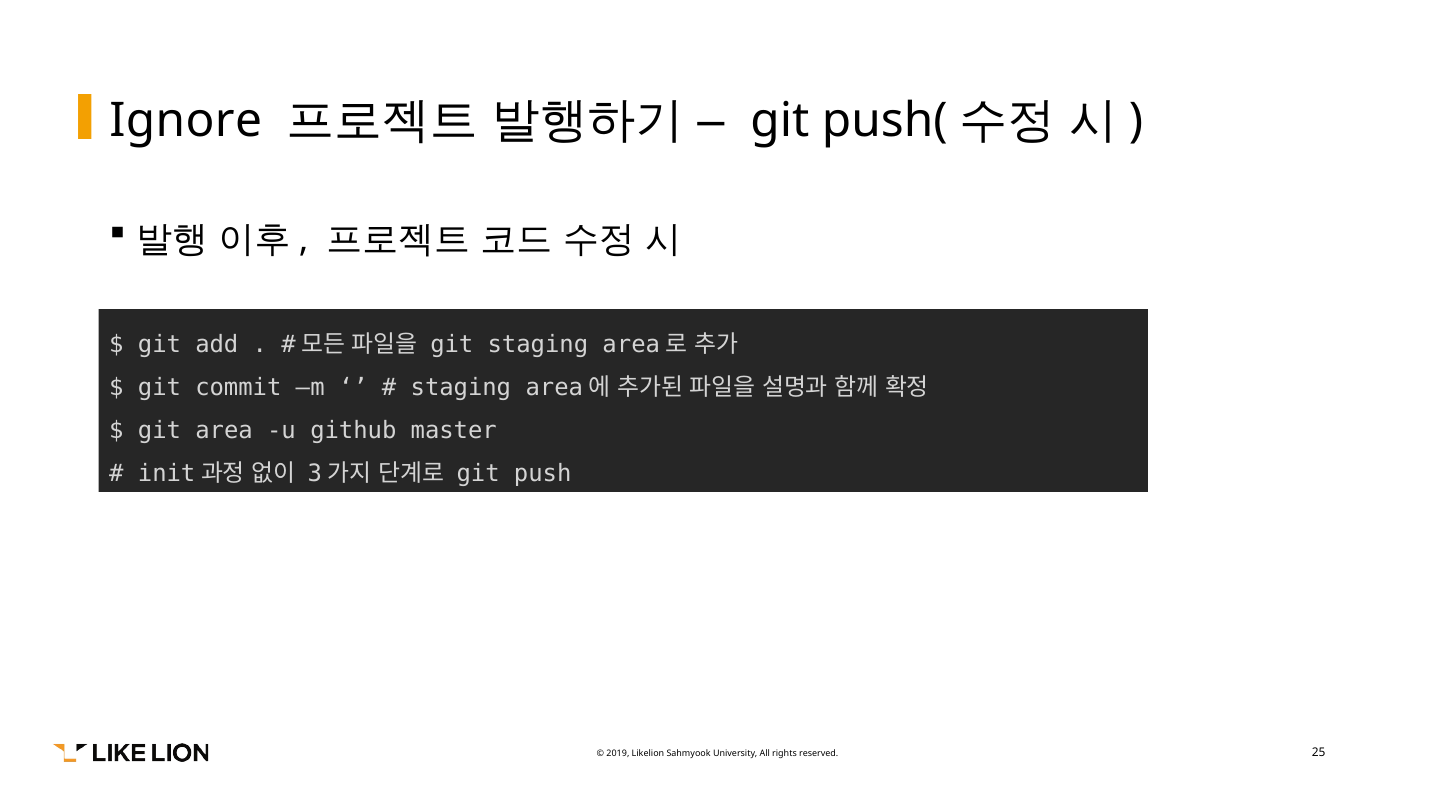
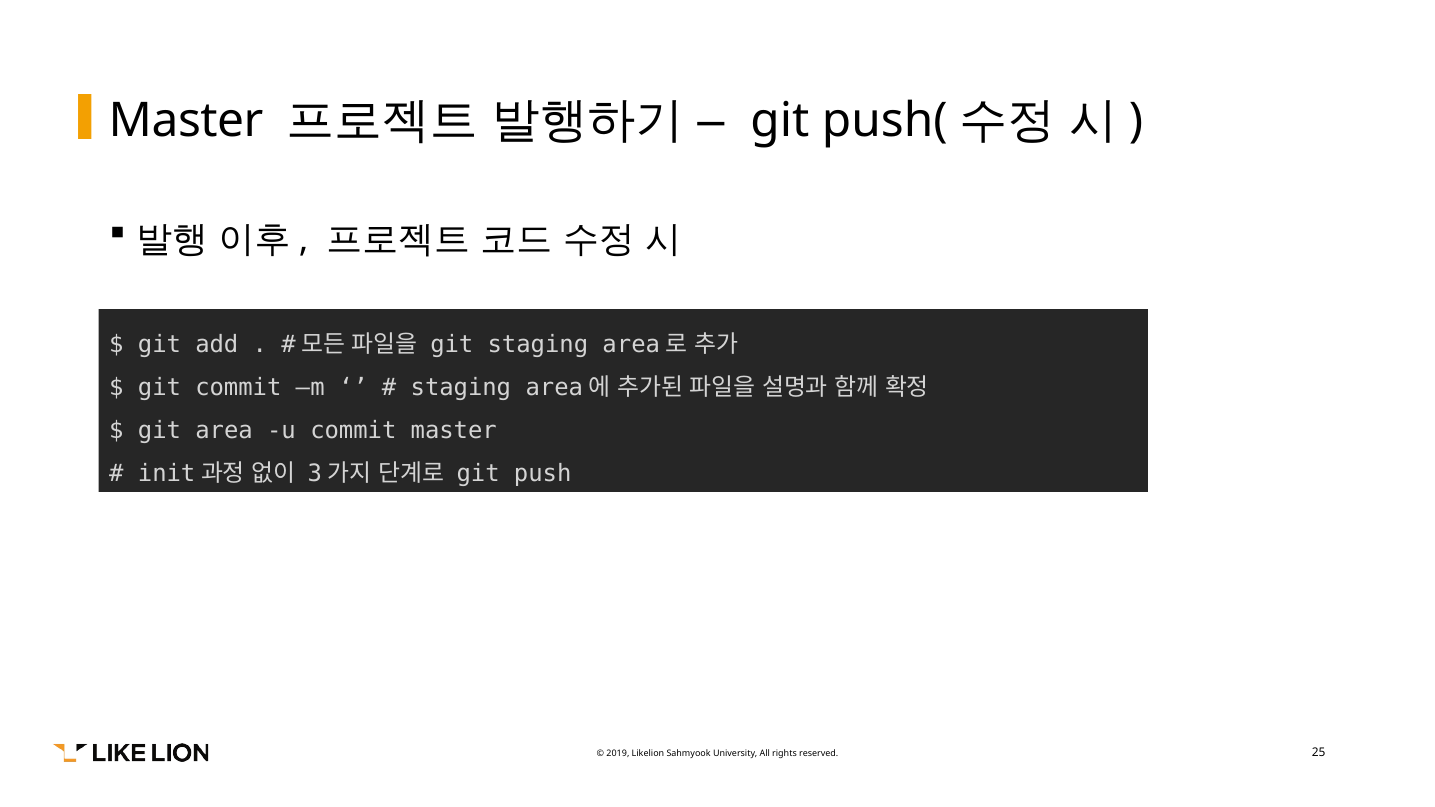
Ignore: Ignore -> Master (186, 121)
u github: github -> commit (353, 431)
